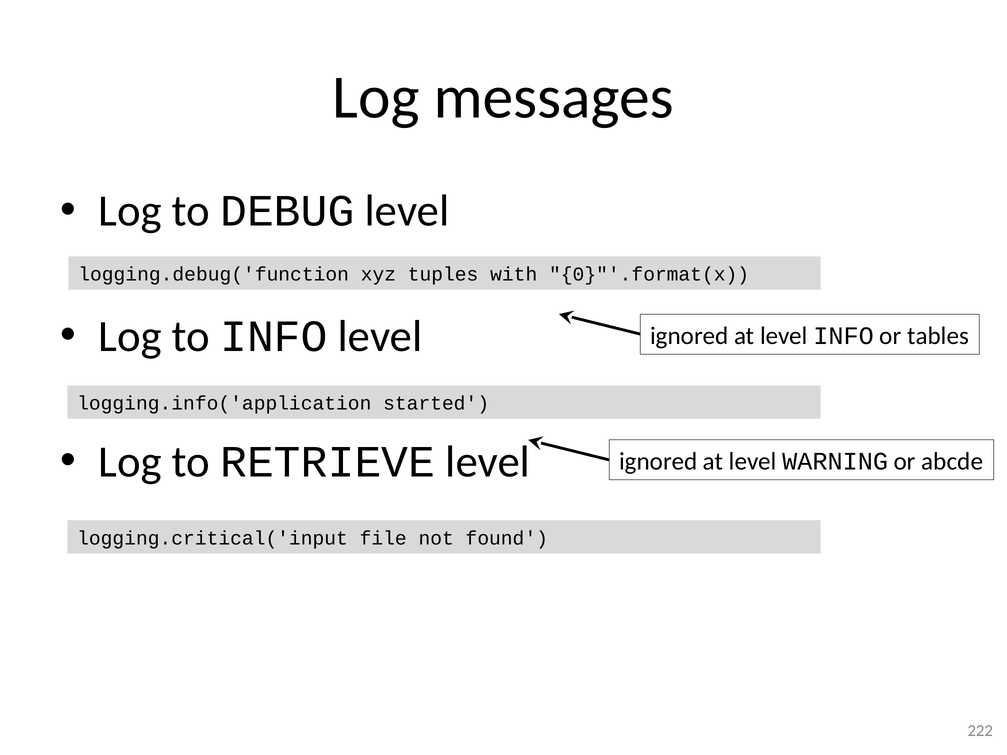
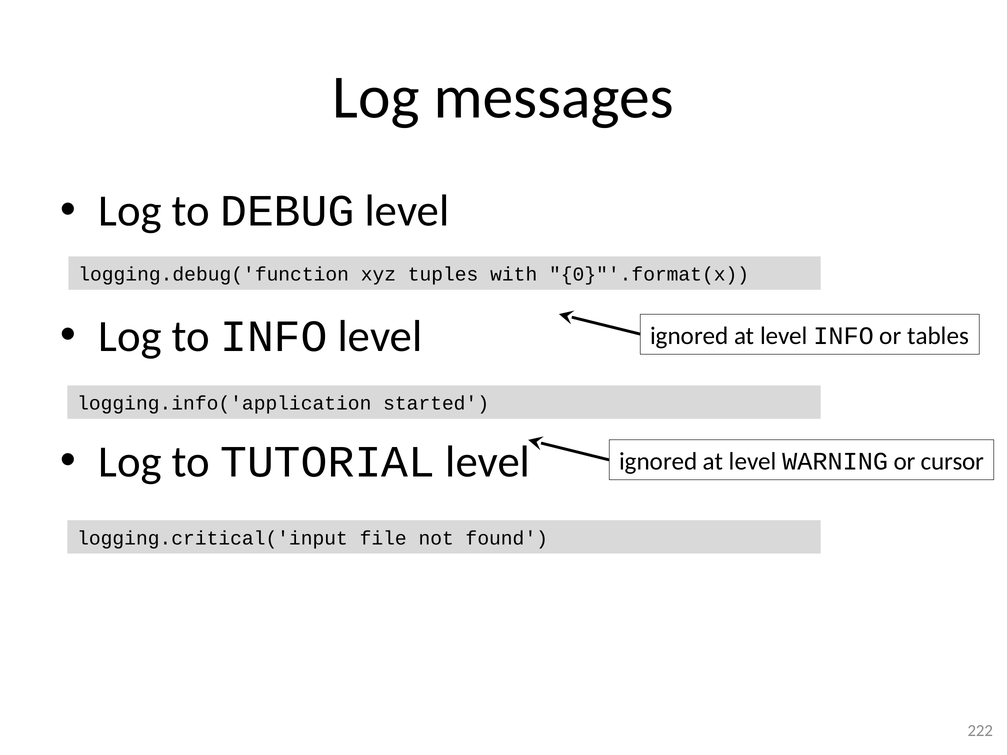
RETRIEVE: RETRIEVE -> TUTORIAL (328, 462)
abcde: abcde -> cursor (952, 462)
